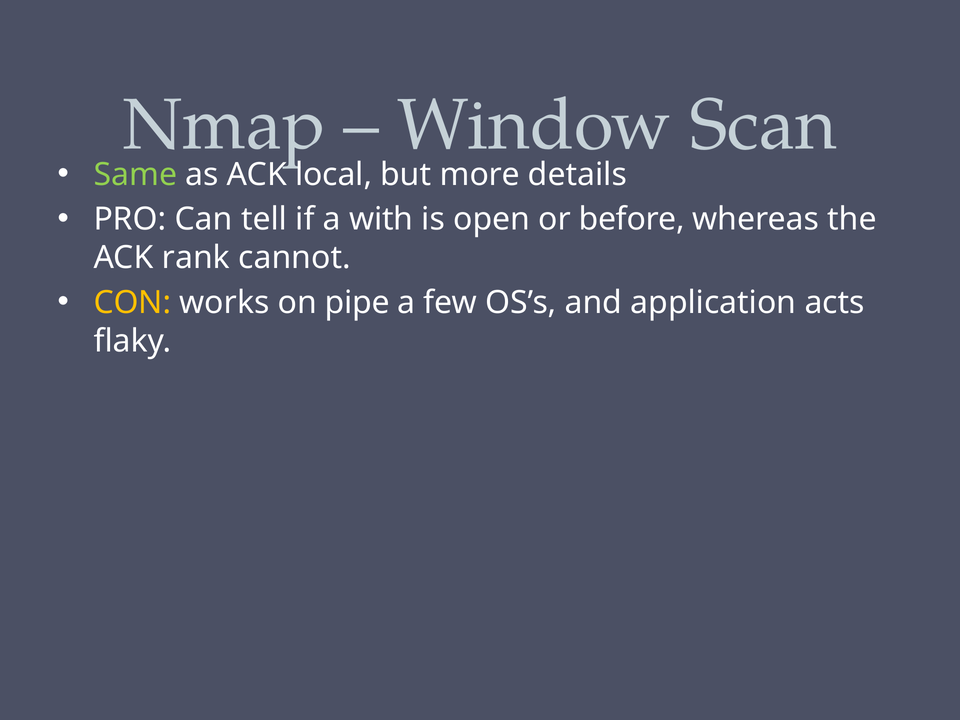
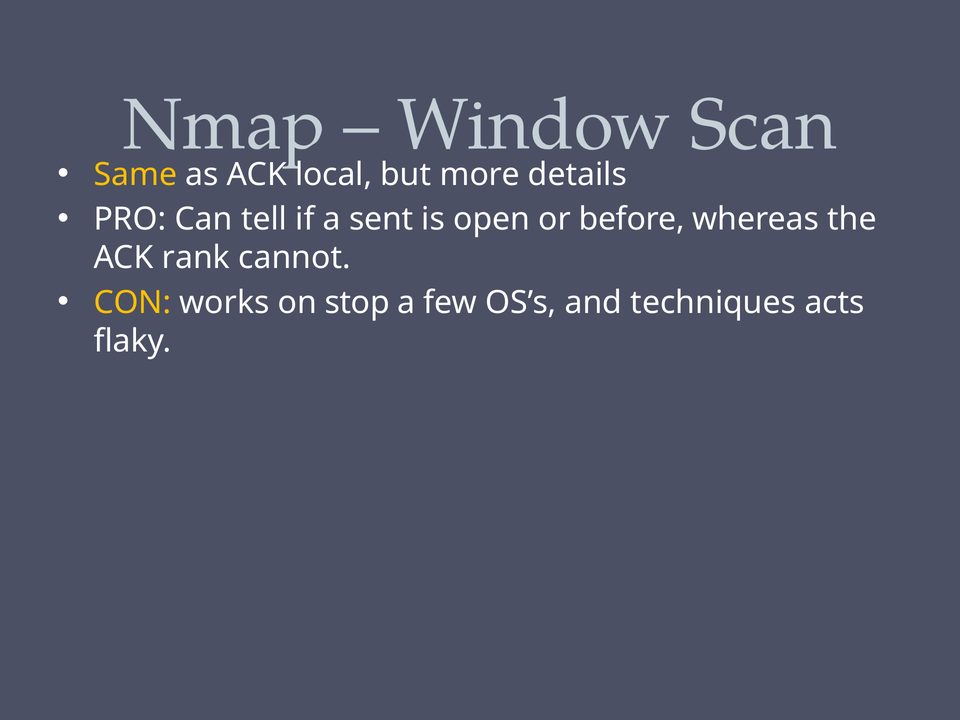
Same colour: light green -> yellow (135, 175)
with: with -> sent (381, 219)
pipe: pipe -> stop (357, 303)
application: application -> techniques (713, 303)
